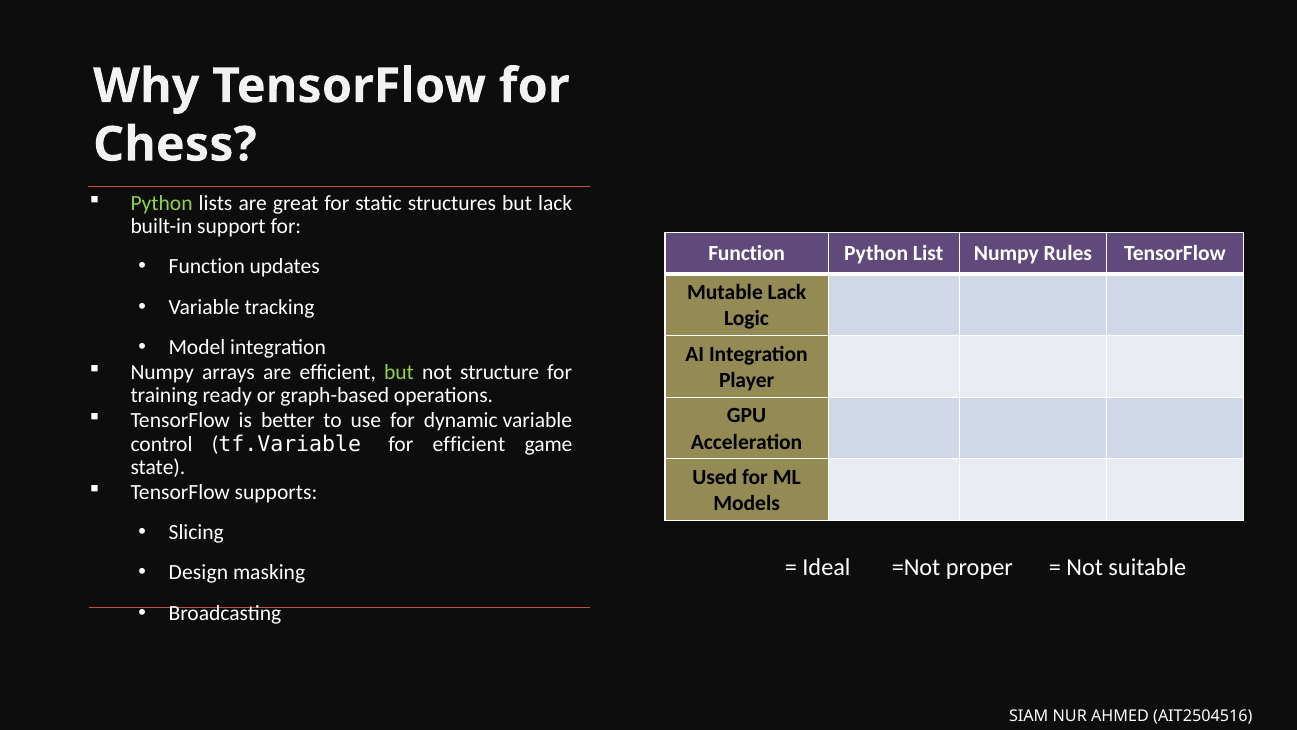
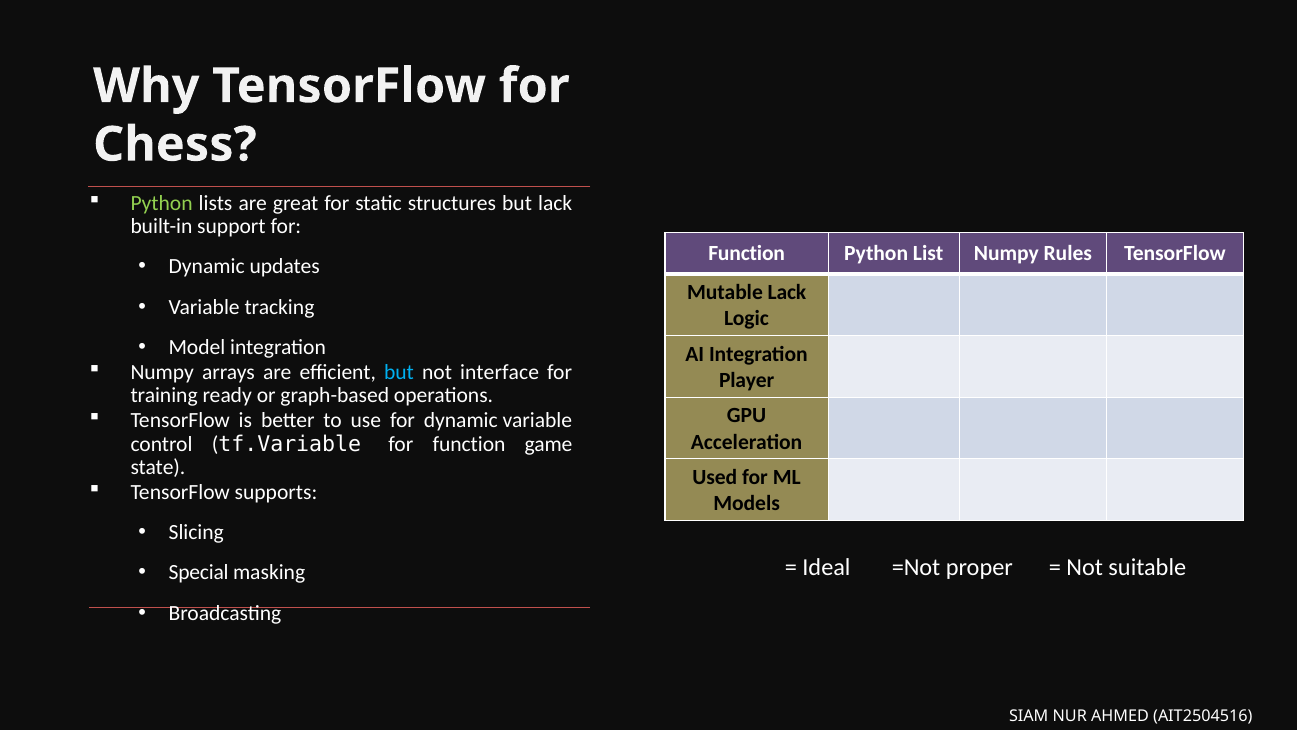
Function: Function -> Dynamic (207, 267)
but colour: light green -> light blue (399, 372)
structure: structure -> interface (500, 372)
for efficient: efficient -> function (469, 444)
Design: Design -> Special (199, 572)
